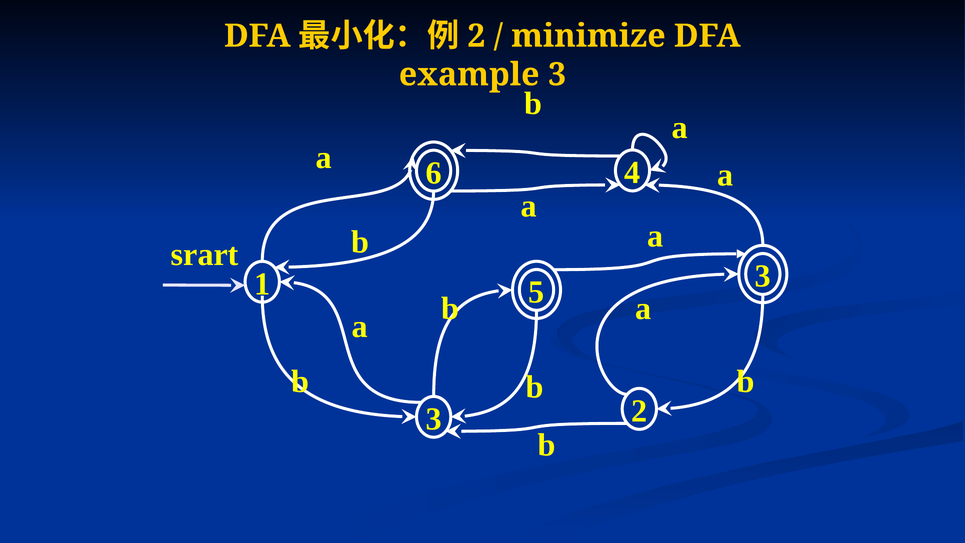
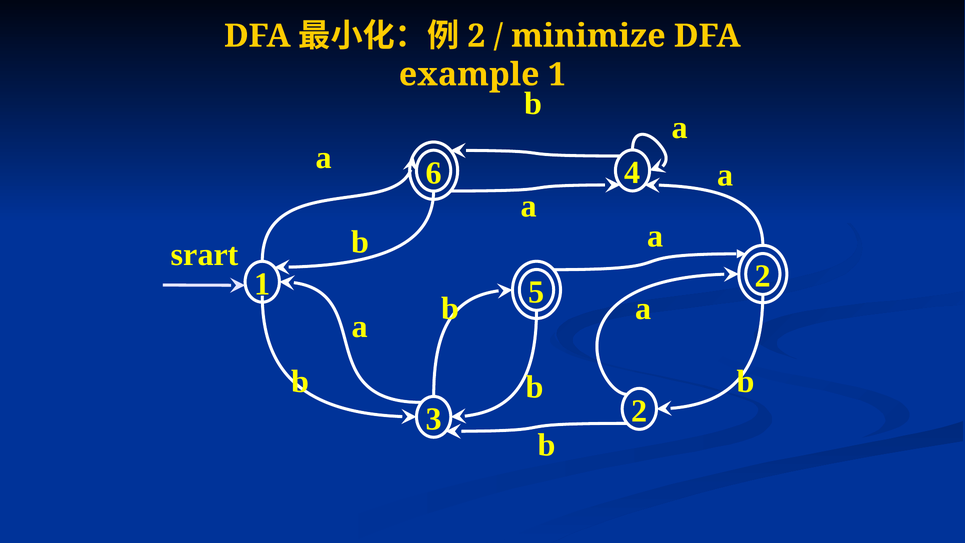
example 3: 3 -> 1 (557, 75)
5 3: 3 -> 2 (763, 276)
